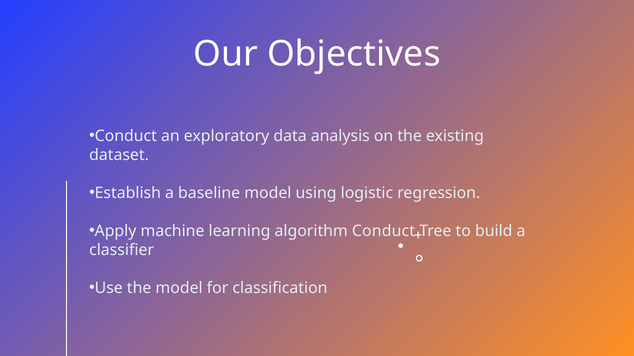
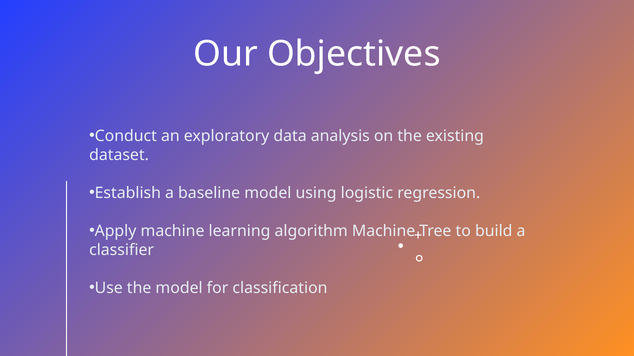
algorithm Conduct: Conduct -> Machine (384, 231)
